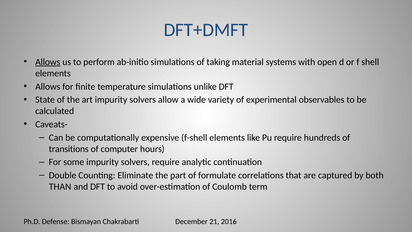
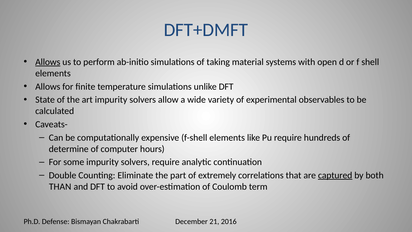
transitions: transitions -> determine (69, 149)
formulate: formulate -> extremely (217, 175)
captured underline: none -> present (335, 175)
